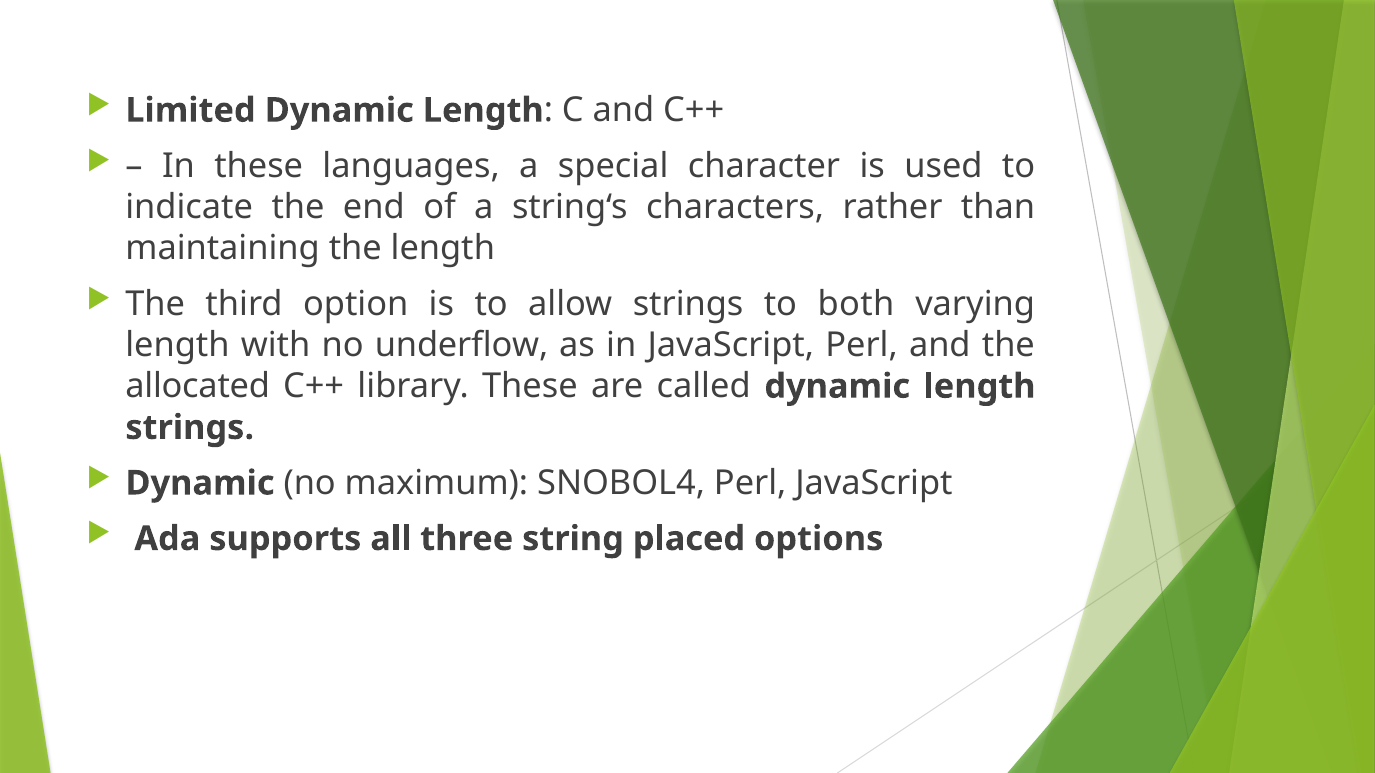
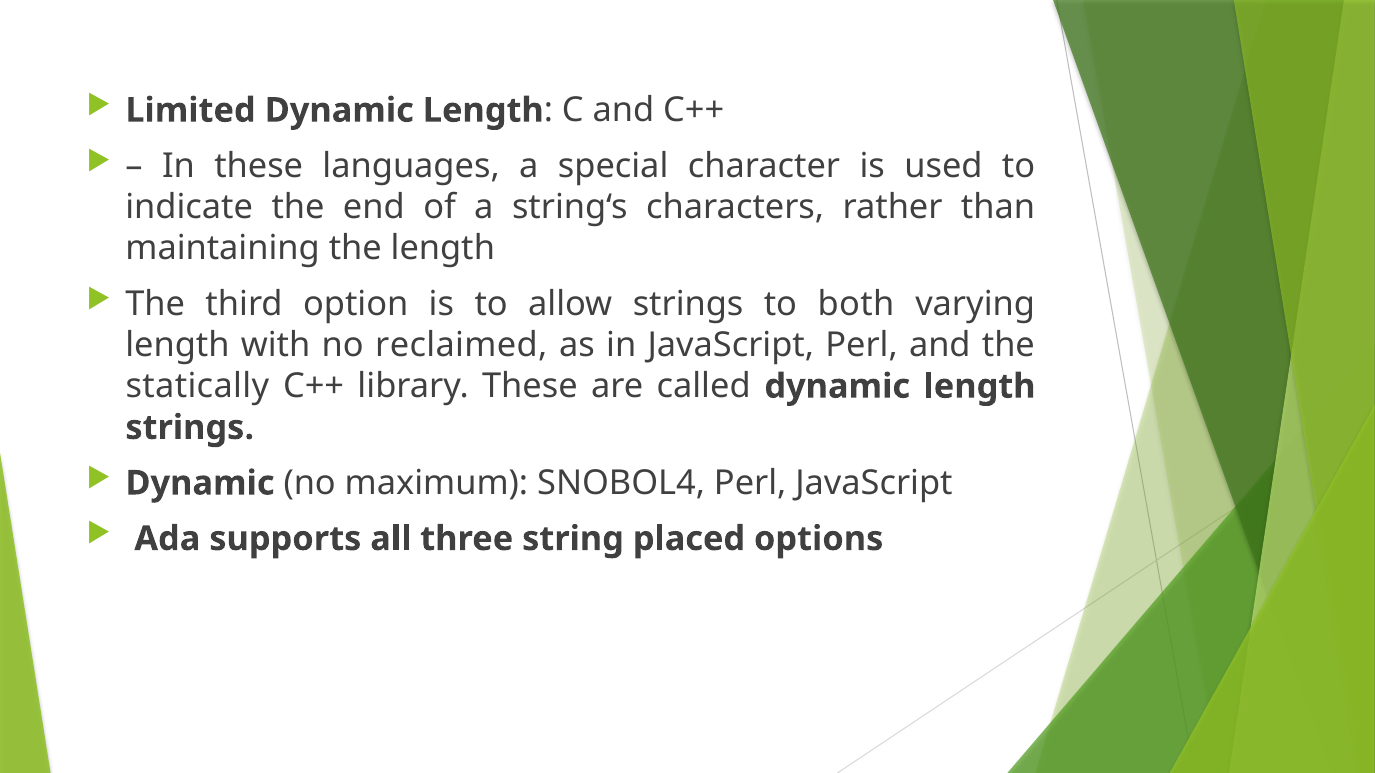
underflow: underflow -> reclaimed (461, 345)
allocated: allocated -> statically (197, 387)
